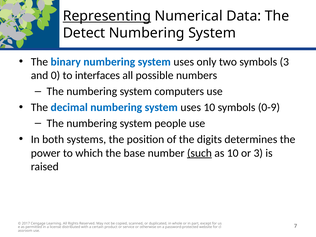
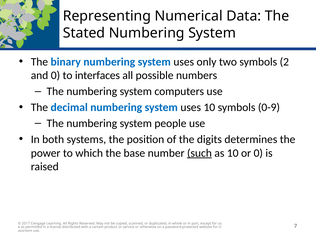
Representing underline: present -> none (107, 16)
Detect: Detect -> Stated (84, 33)
symbols 3: 3 -> 2 (284, 62)
or 3: 3 -> 0 (258, 153)
